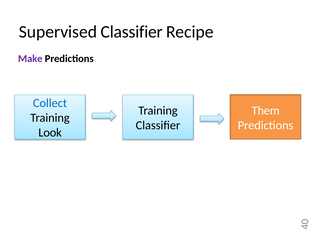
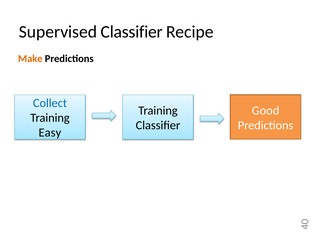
Make colour: purple -> orange (30, 59)
Them: Them -> Good (266, 110)
Look: Look -> Easy (50, 133)
